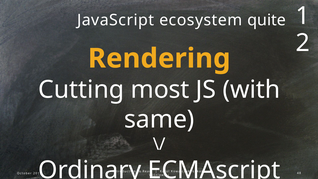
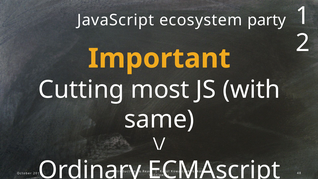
quite: quite -> party (267, 20)
Rendering: Rendering -> Important (159, 58)
